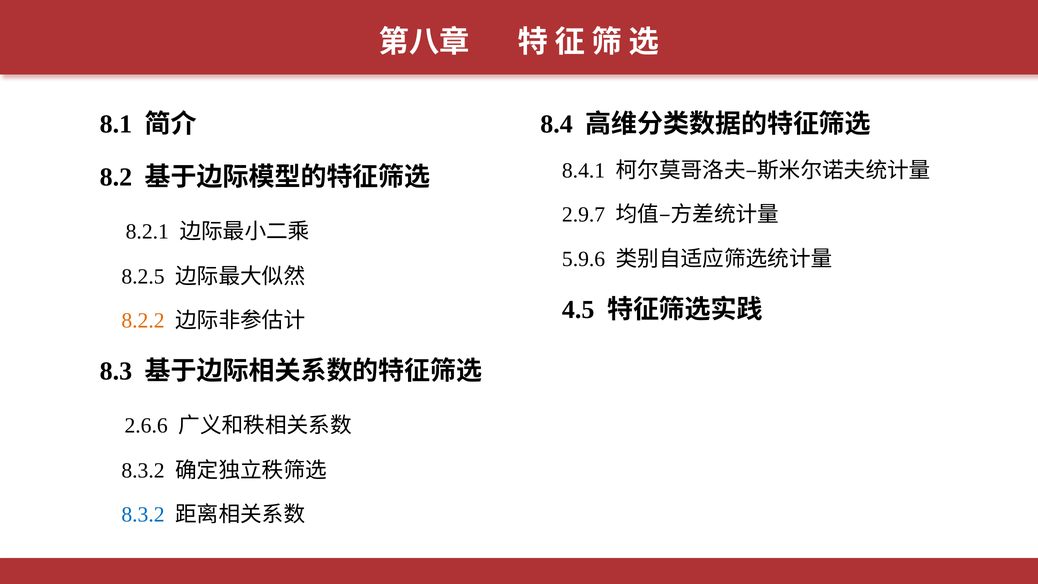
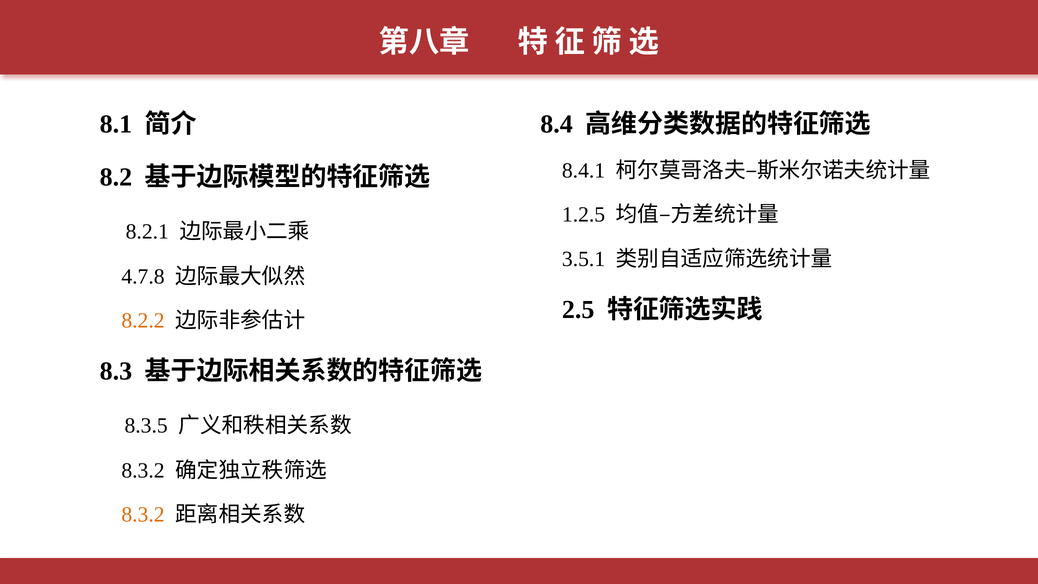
2.9.7: 2.9.7 -> 1.2.5 (584, 215)
5.9.6: 5.9.6 -> 3.5.1 (584, 259)
8.2.5: 8.2.5 -> 4.7.8 (143, 276)
4.5: 4.5 -> 2.5 (578, 309)
2.6.6: 2.6.6 -> 8.3.5 (146, 426)
8.3.2 colour: blue -> orange (143, 515)
